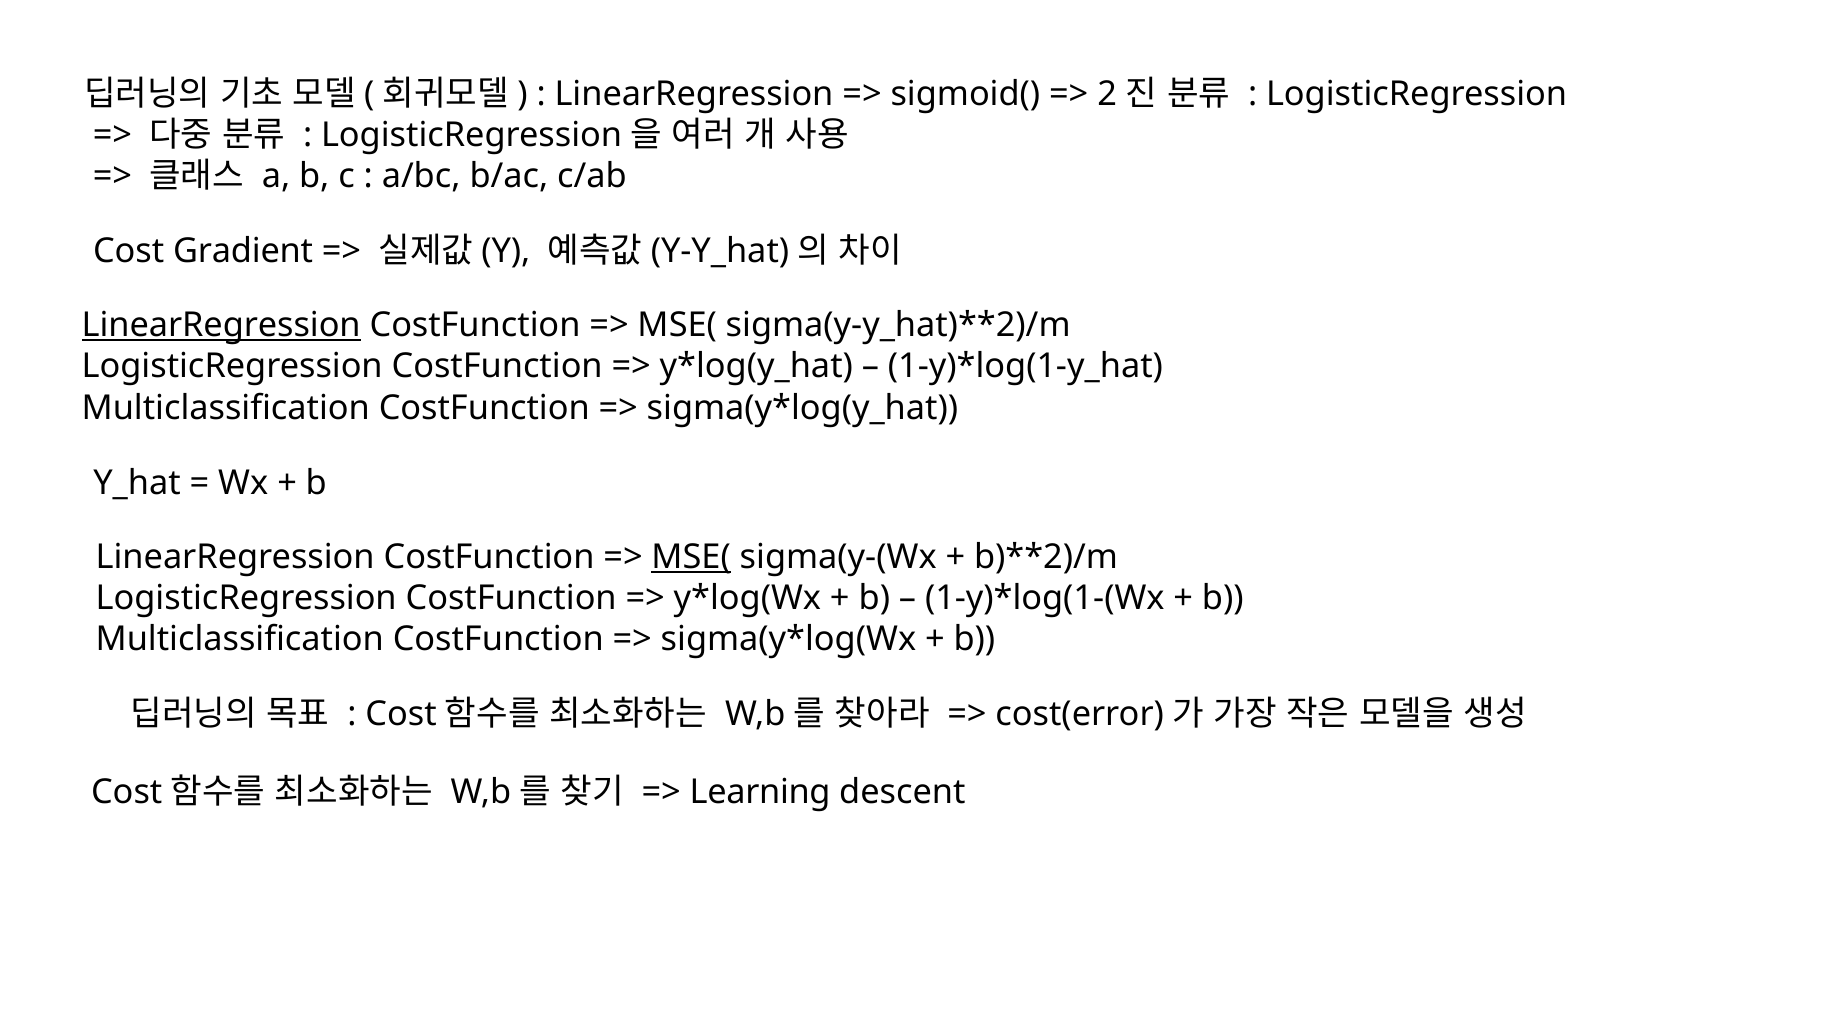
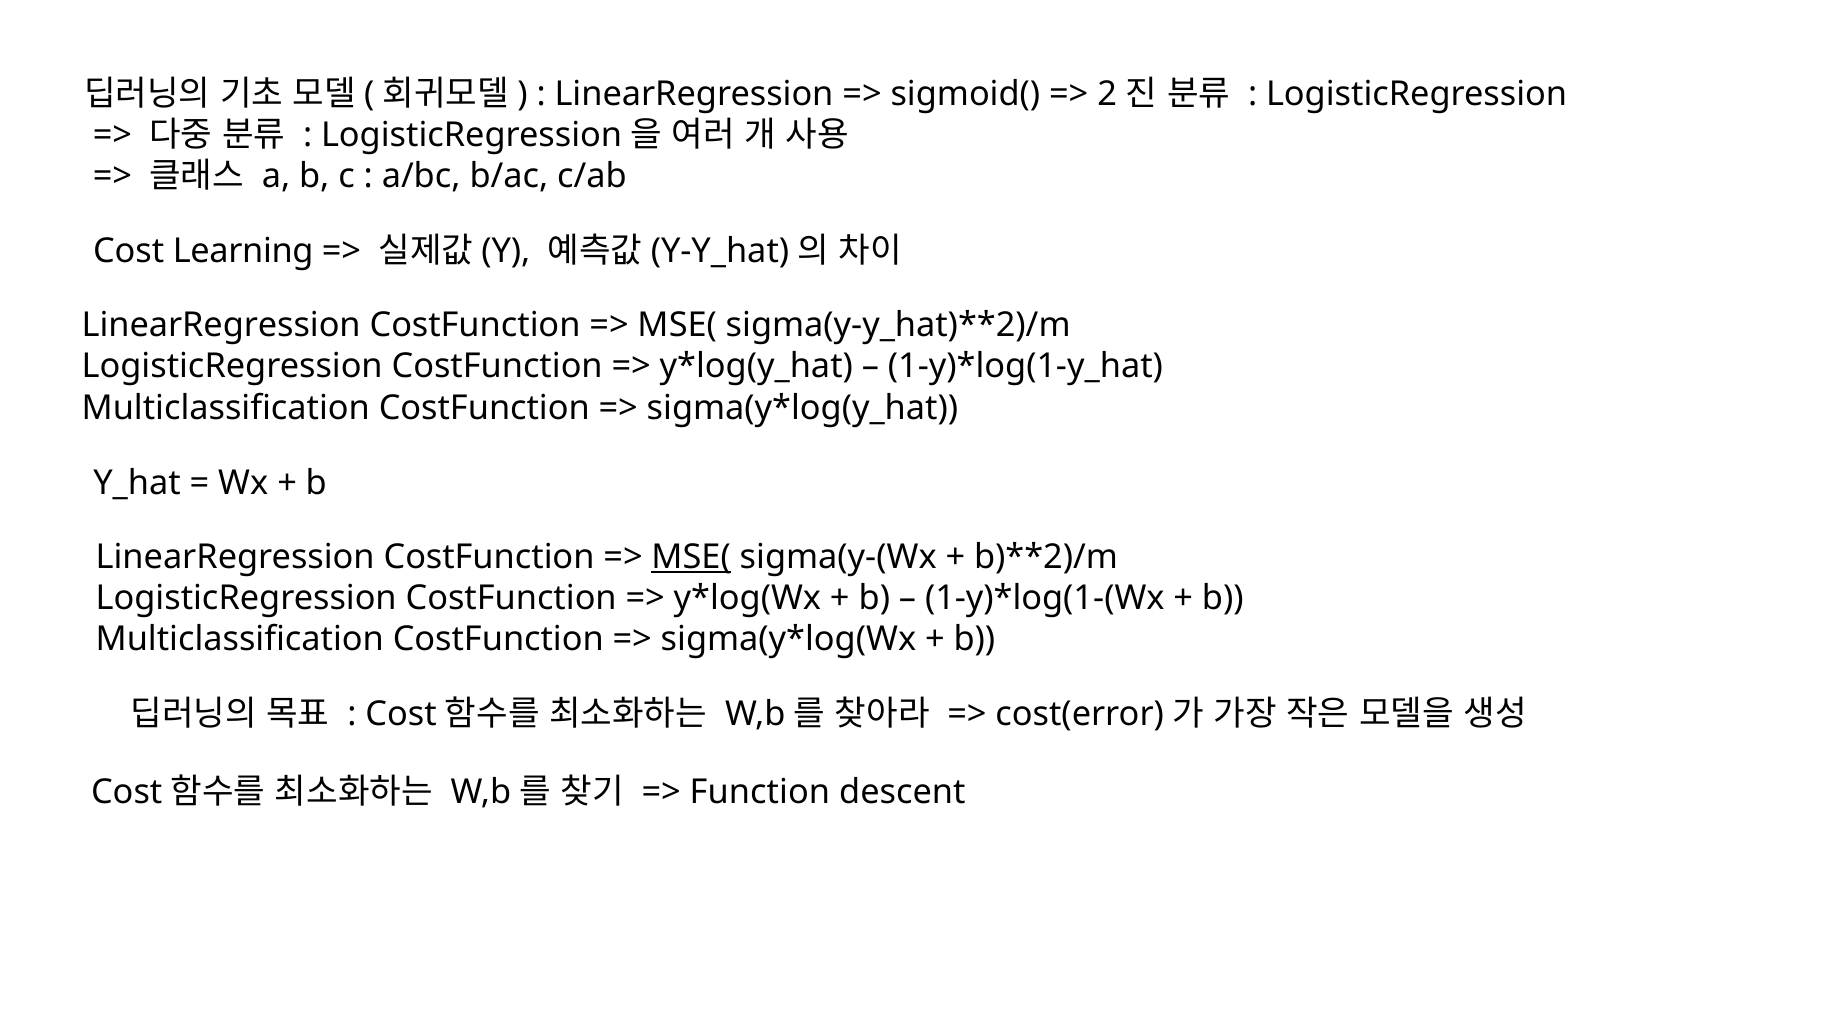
Gradient: Gradient -> Learning (243, 251)
LinearRegression underline: present -> none (221, 325)
Learning: Learning -> Function (760, 792)
